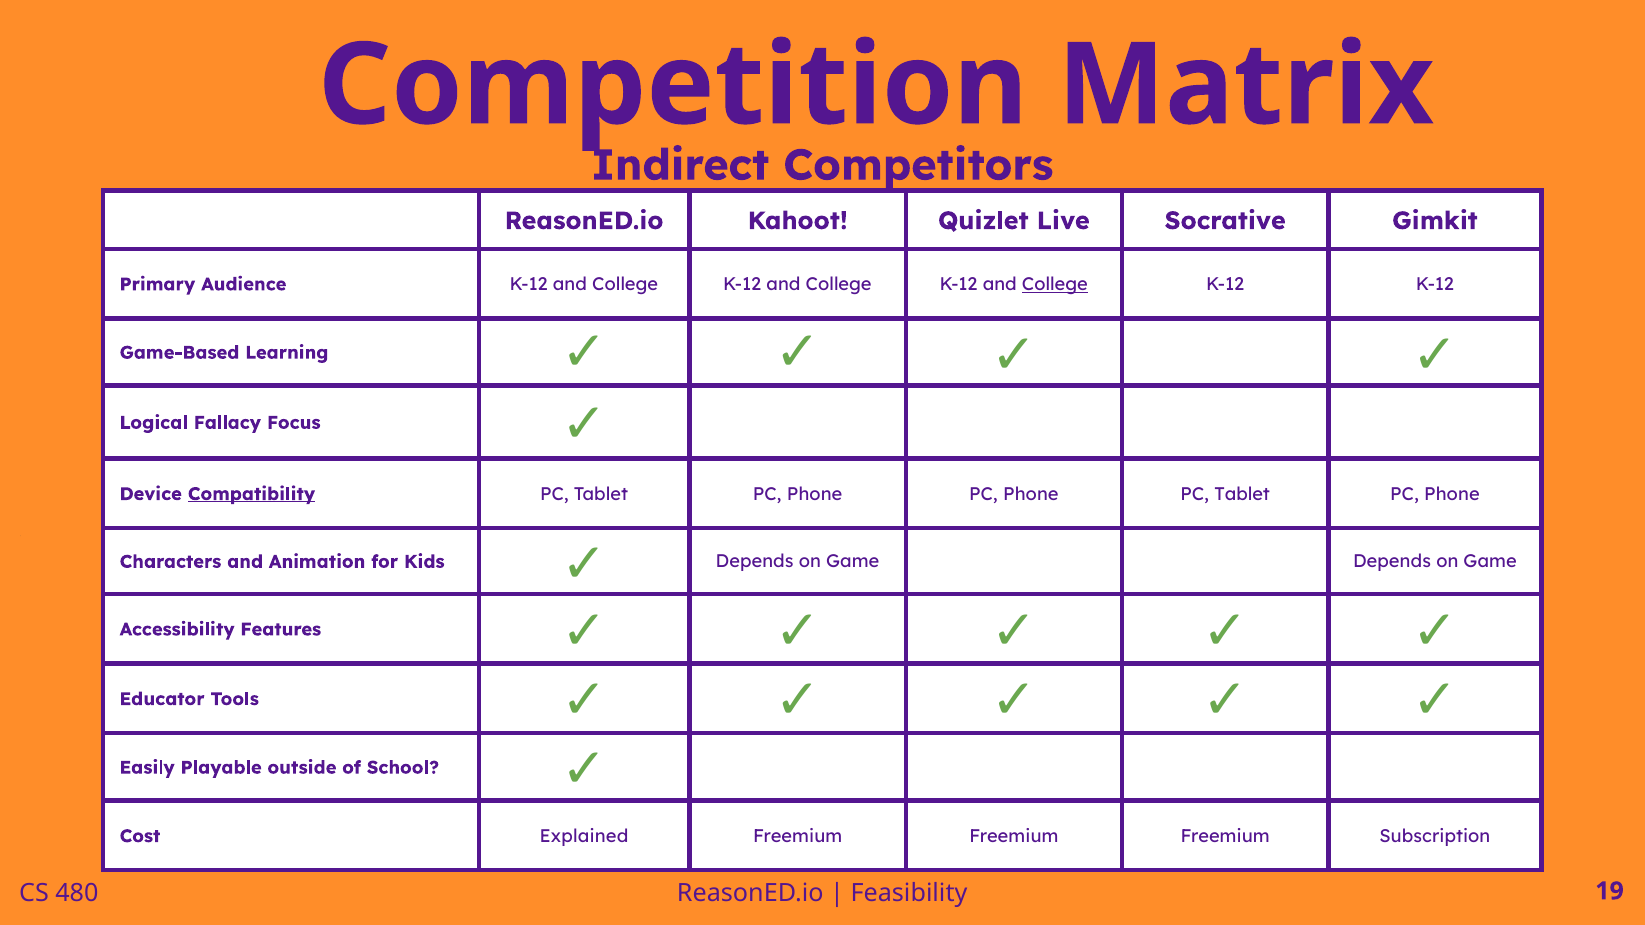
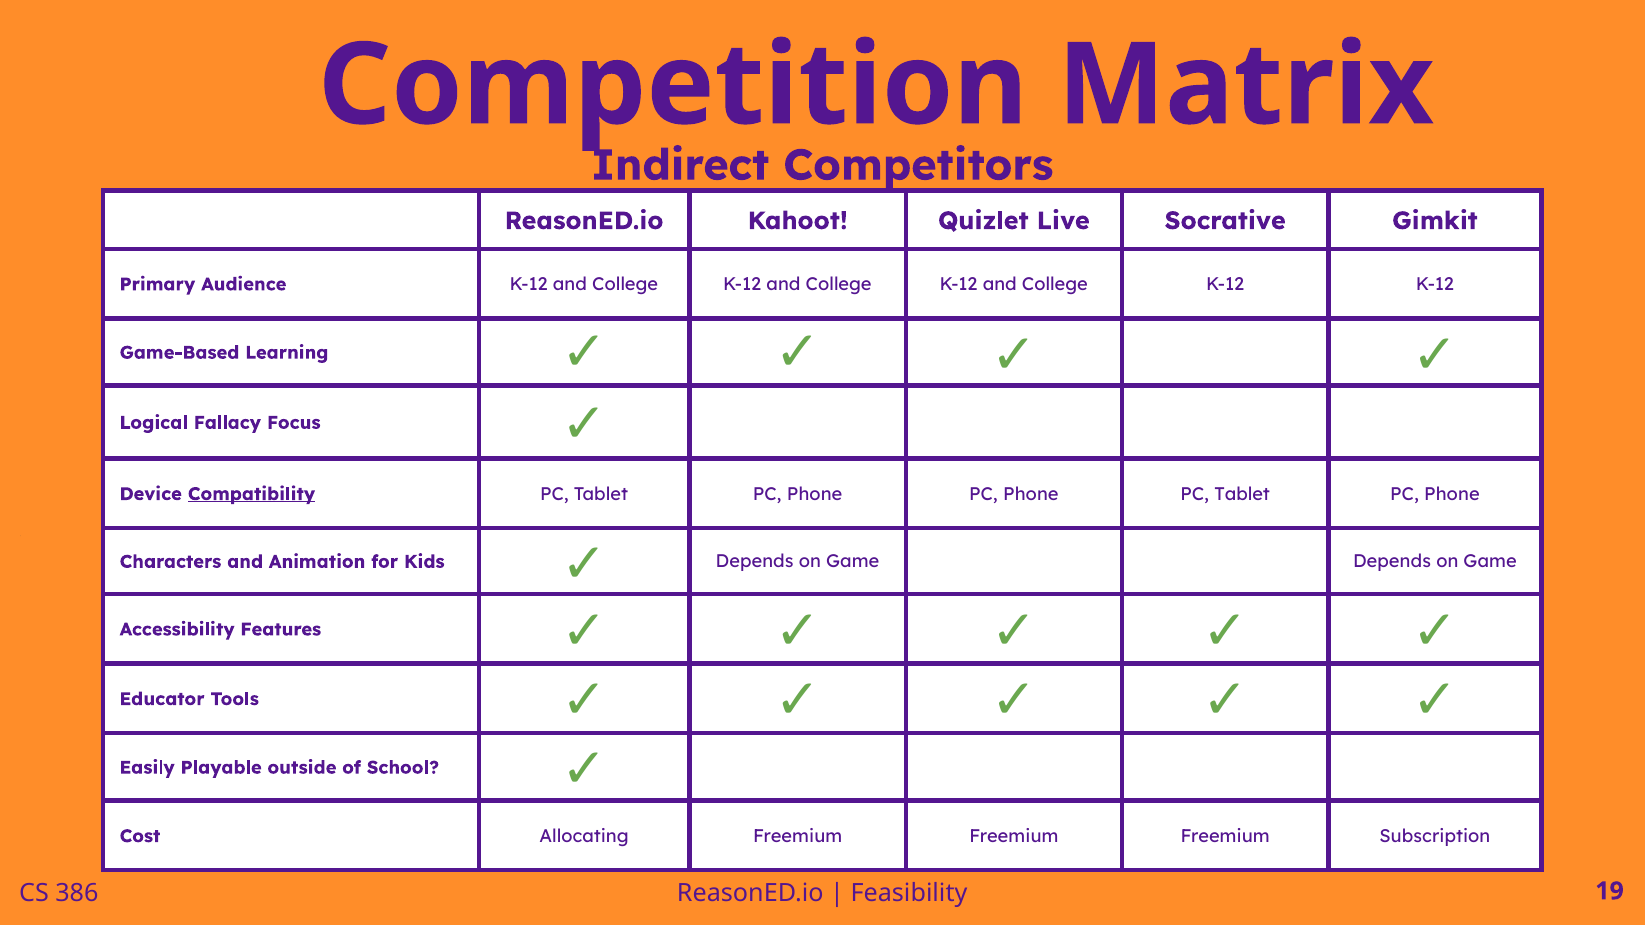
College underline: present -> none (1055, 284)
Explained: Explained -> Allocating (584, 836)
480: 480 -> 386 (77, 894)
